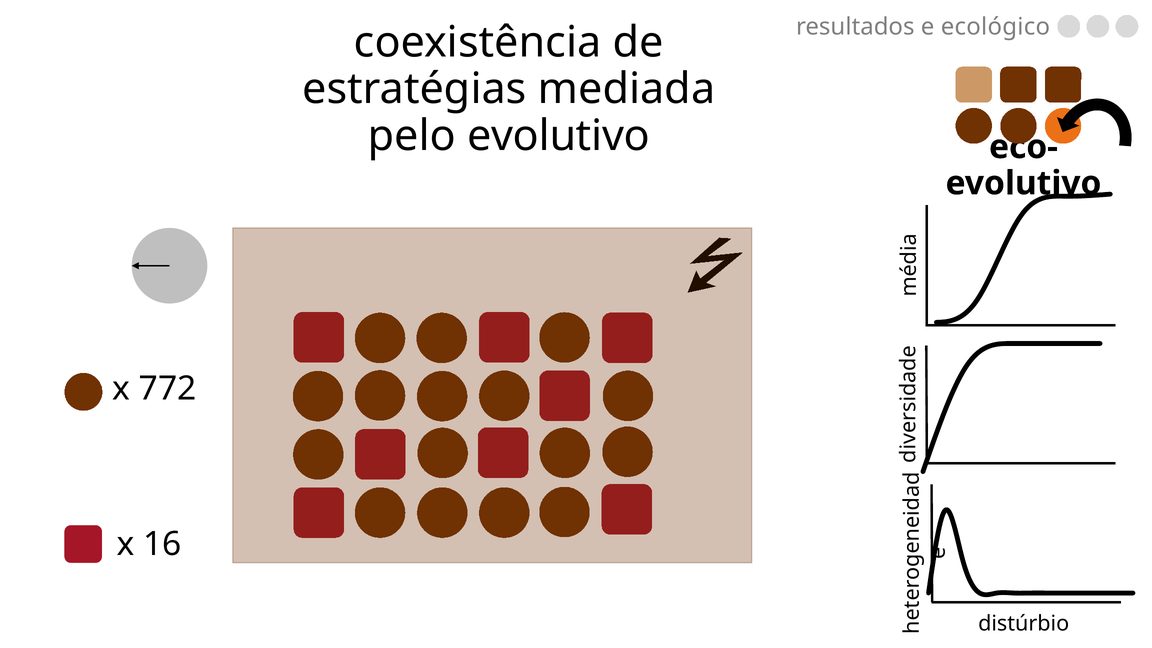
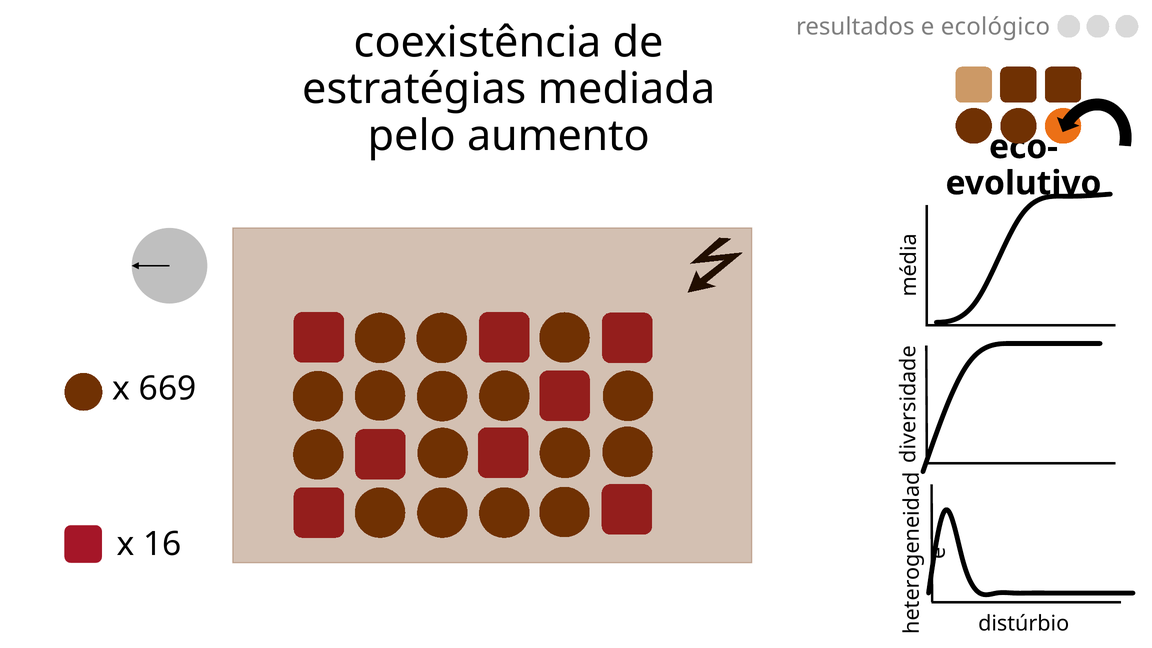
pelo evolutivo: evolutivo -> aumento (558, 136)
772: 772 -> 669 (168, 389)
